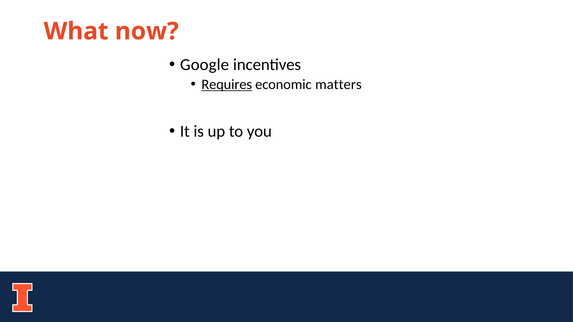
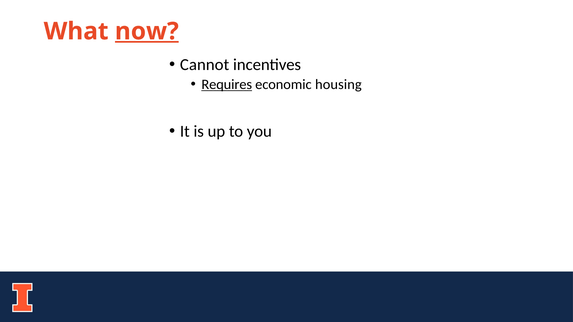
now underline: none -> present (147, 31)
Google: Google -> Cannot (205, 65)
matters: matters -> housing (338, 85)
